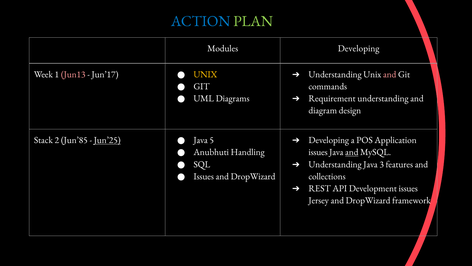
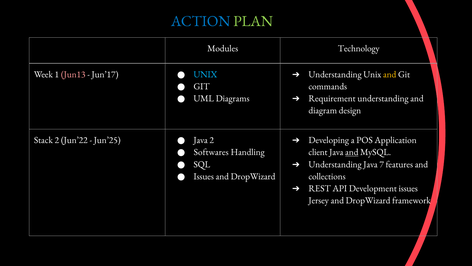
Modules Developing: Developing -> Technology (359, 48)
and colour: pink -> yellow (390, 74)
UNIX colour: yellow -> light blue (205, 74)
Jun’85: Jun’85 -> Jun’22 (74, 140)
Jun’25 underline: present -> none (107, 140)
Java 5: 5 -> 2 (212, 140)
Anubhuti: Anubhuti -> Softwares (211, 152)
issues: issues -> client (318, 152)
3: 3 -> 7 (382, 164)
